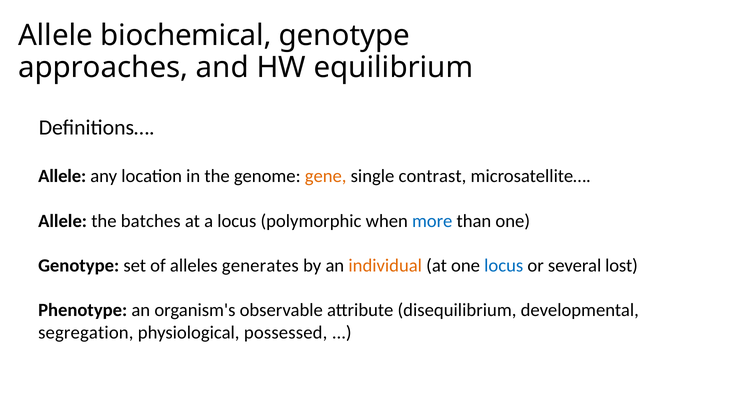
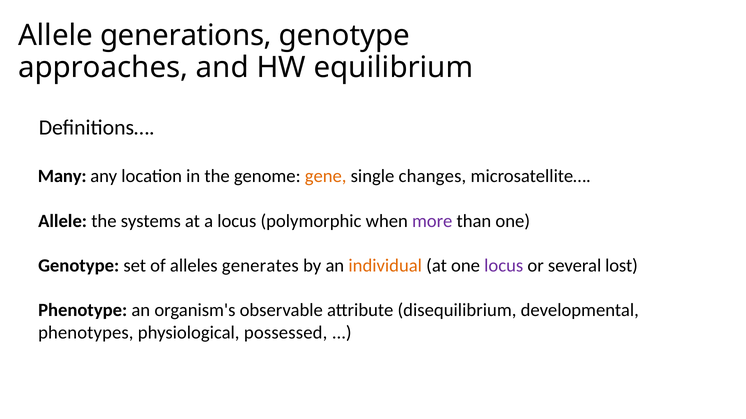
biochemical: biochemical -> generations (186, 35)
Allele: Allele -> Many (62, 176)
contrast: contrast -> changes (432, 176)
batches: batches -> systems (151, 221)
more colour: blue -> purple (432, 221)
locus colour: blue -> purple (504, 266)
segregation: segregation -> phenotypes (86, 333)
